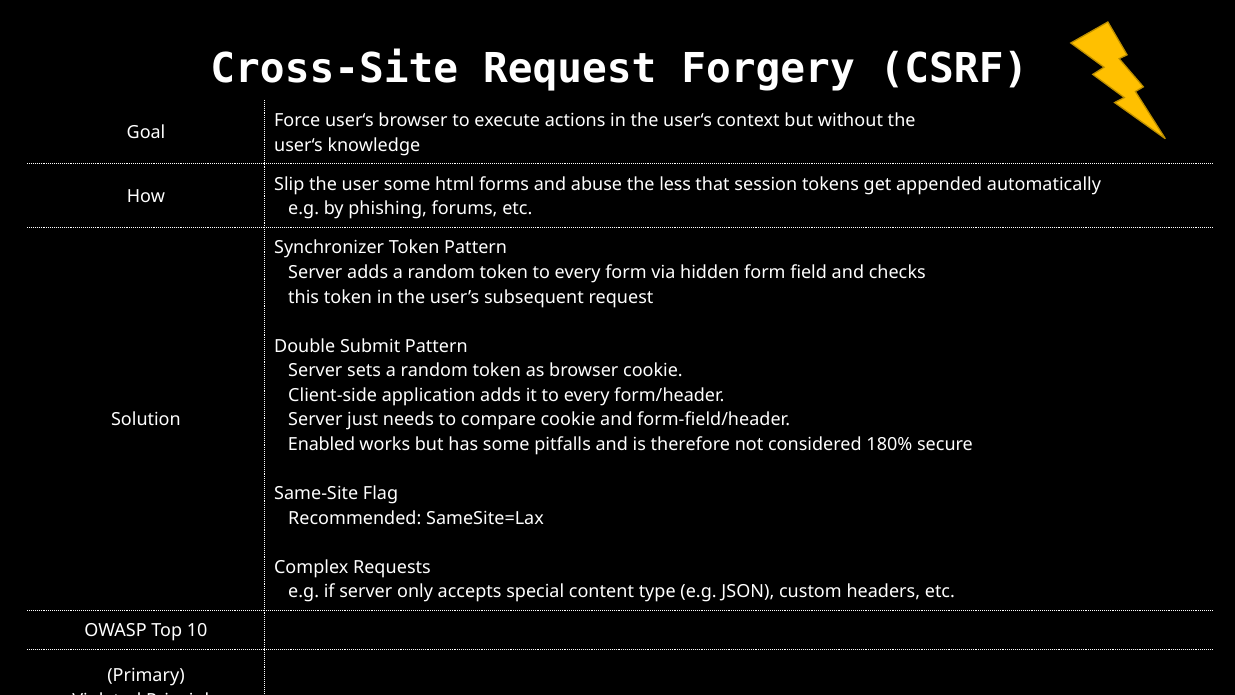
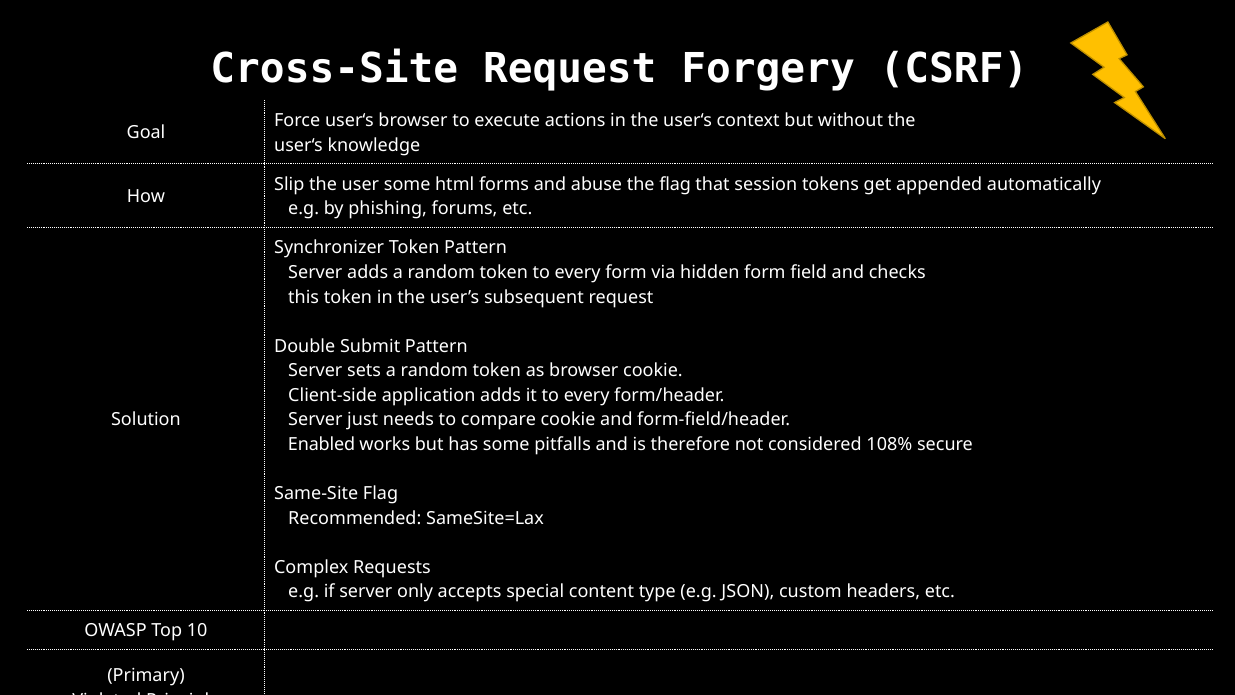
the less: less -> flag (675, 184)
180%: 180% -> 108% (889, 444)
